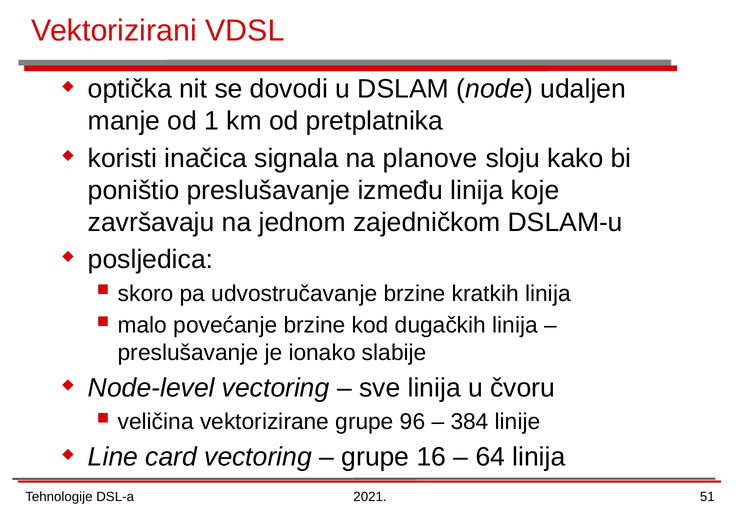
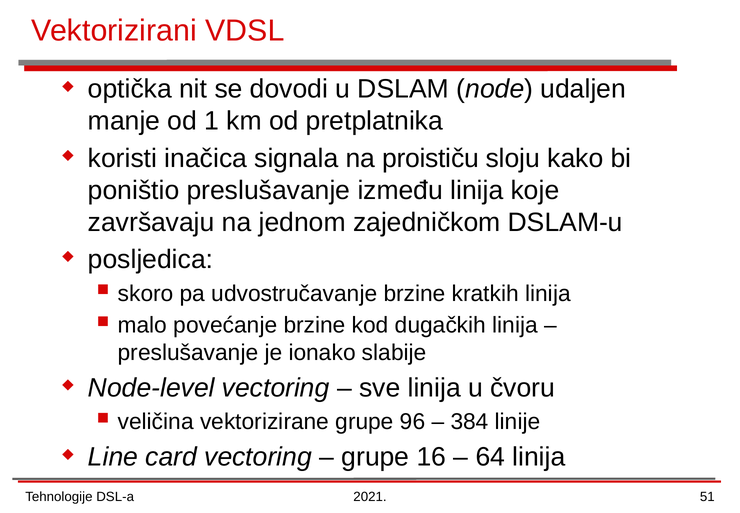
planove: planove -> proističu (430, 158)
